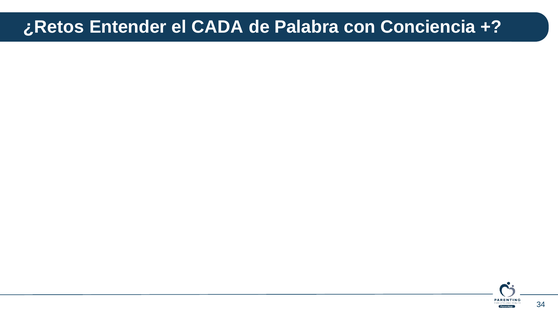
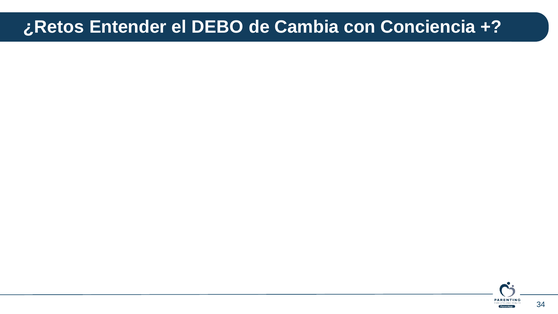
CADA: CADA -> DEBO (218, 27)
Palabra: Palabra -> Cambia (307, 27)
